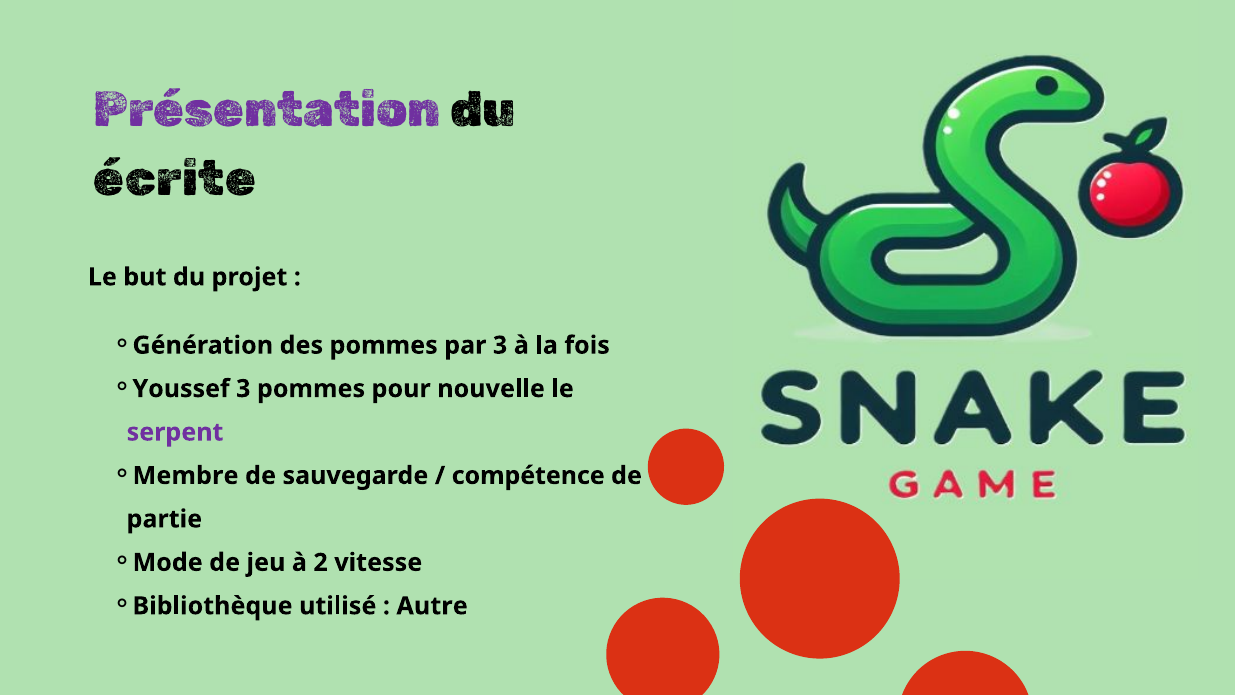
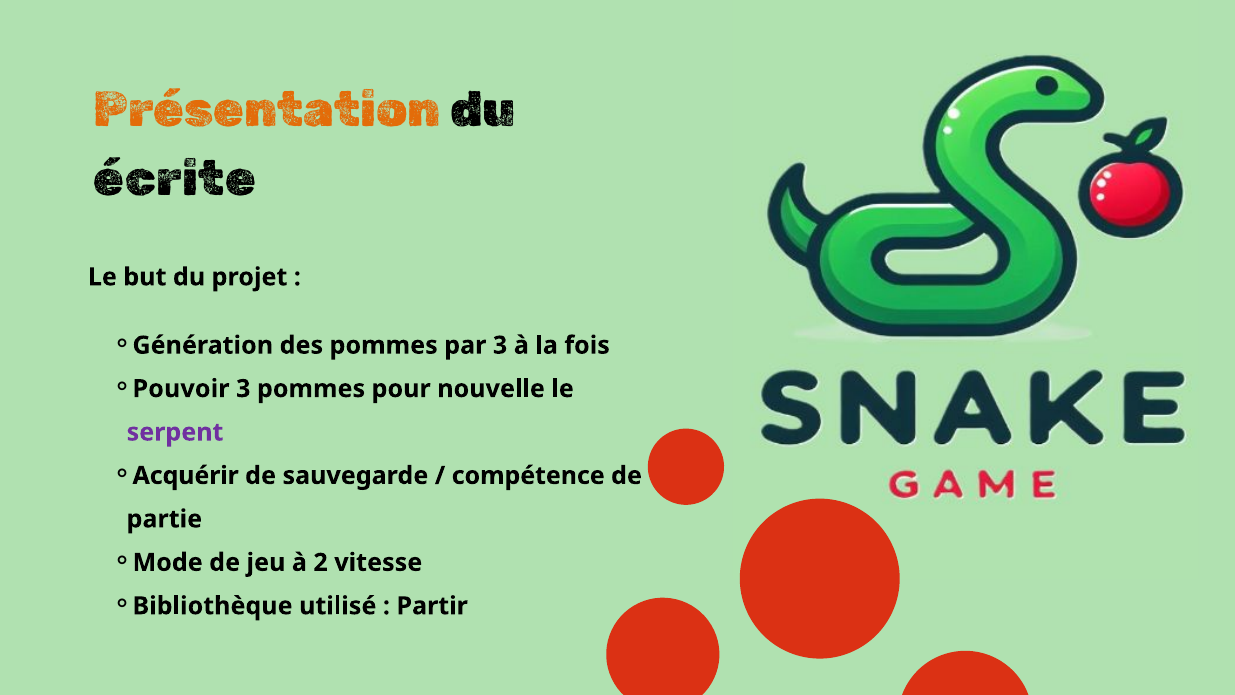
Présentation colour: purple -> orange (267, 110)
Youssef: Youssef -> Pouvoir (181, 389)
Membre: Membre -> Acquérir (186, 475)
Autre: Autre -> Partir (432, 606)
